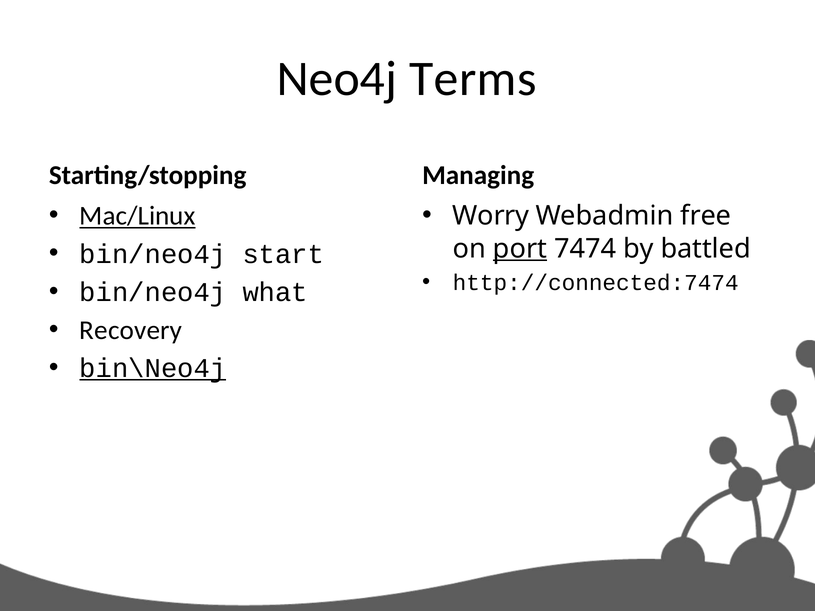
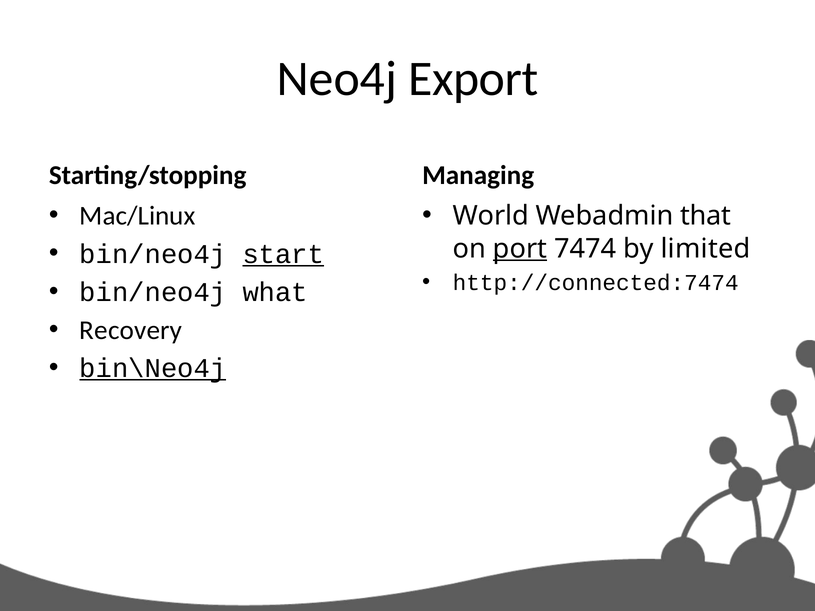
Terms: Terms -> Export (473, 79)
Mac/Linux underline: present -> none (137, 216)
Worry: Worry -> World (491, 216)
free: free -> that (706, 216)
start underline: none -> present (283, 254)
battled: battled -> limited (705, 249)
